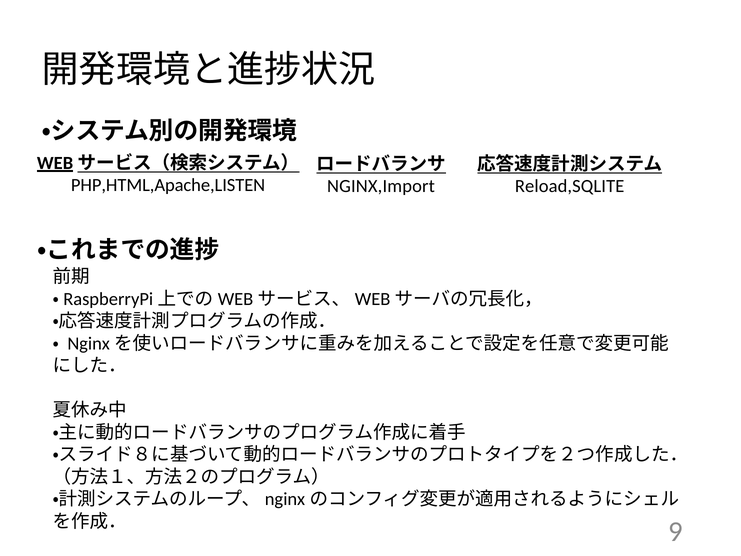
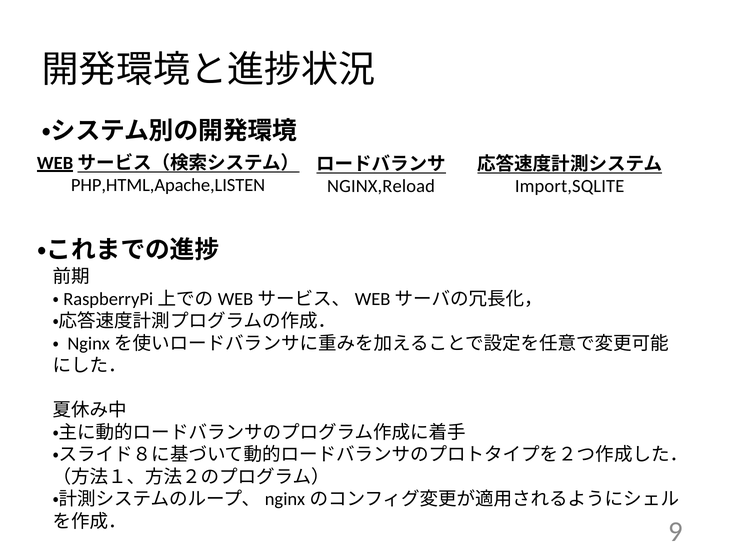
NGINX,Import: NGINX,Import -> NGINX,Reload (381, 186)
Reload,SQLITE: Reload,SQLITE -> Import,SQLITE (570, 186)
